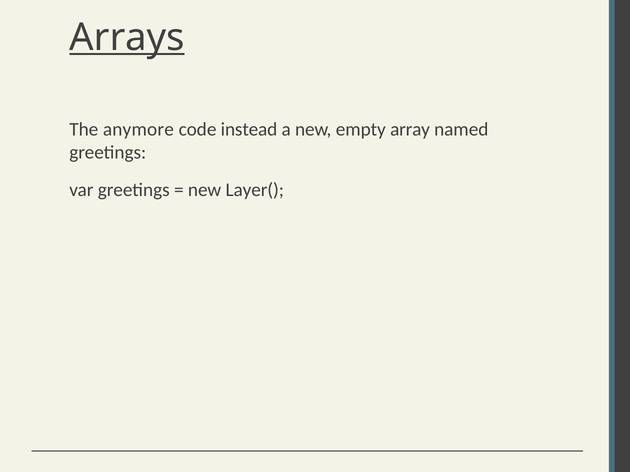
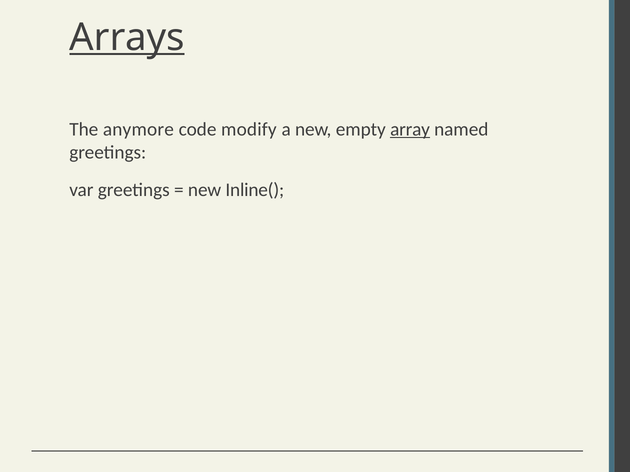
instead: instead -> modify (249, 129)
array underline: none -> present (410, 129)
Layer(: Layer( -> Inline( (255, 190)
